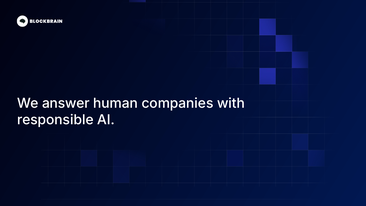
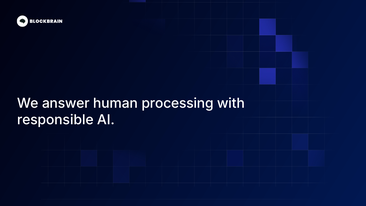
companies: companies -> processing (178, 103)
